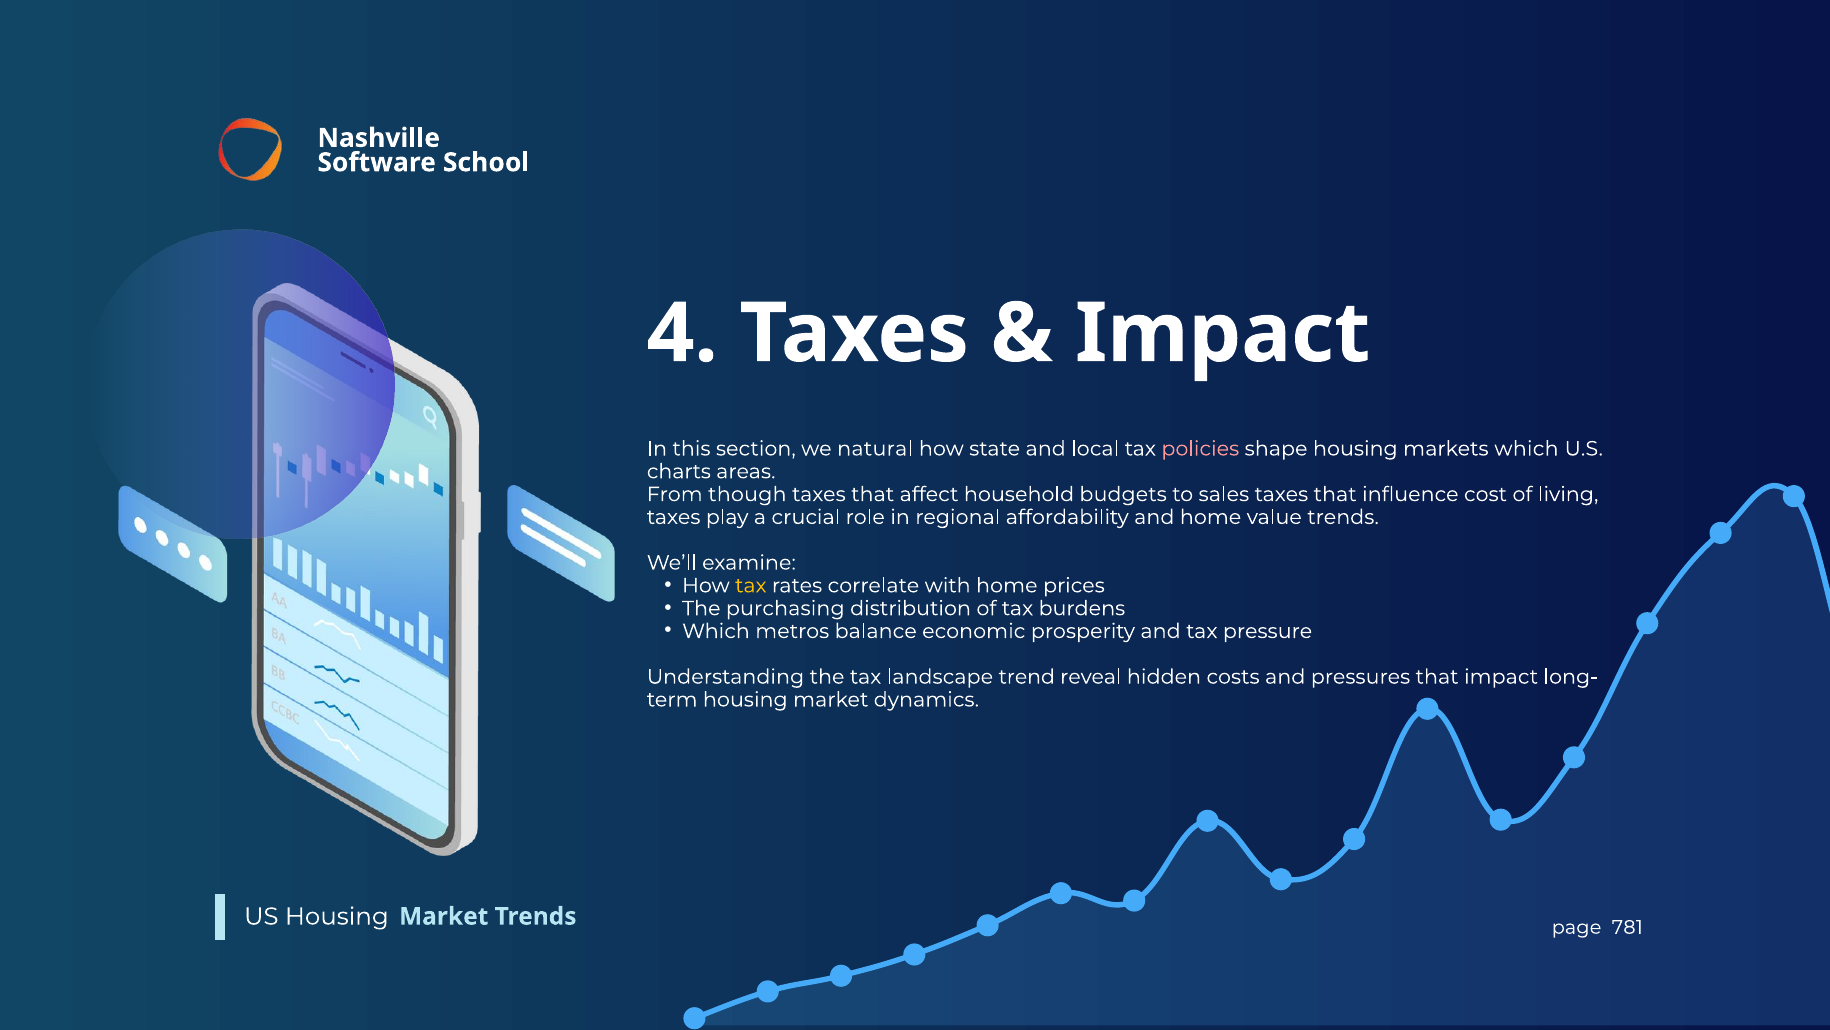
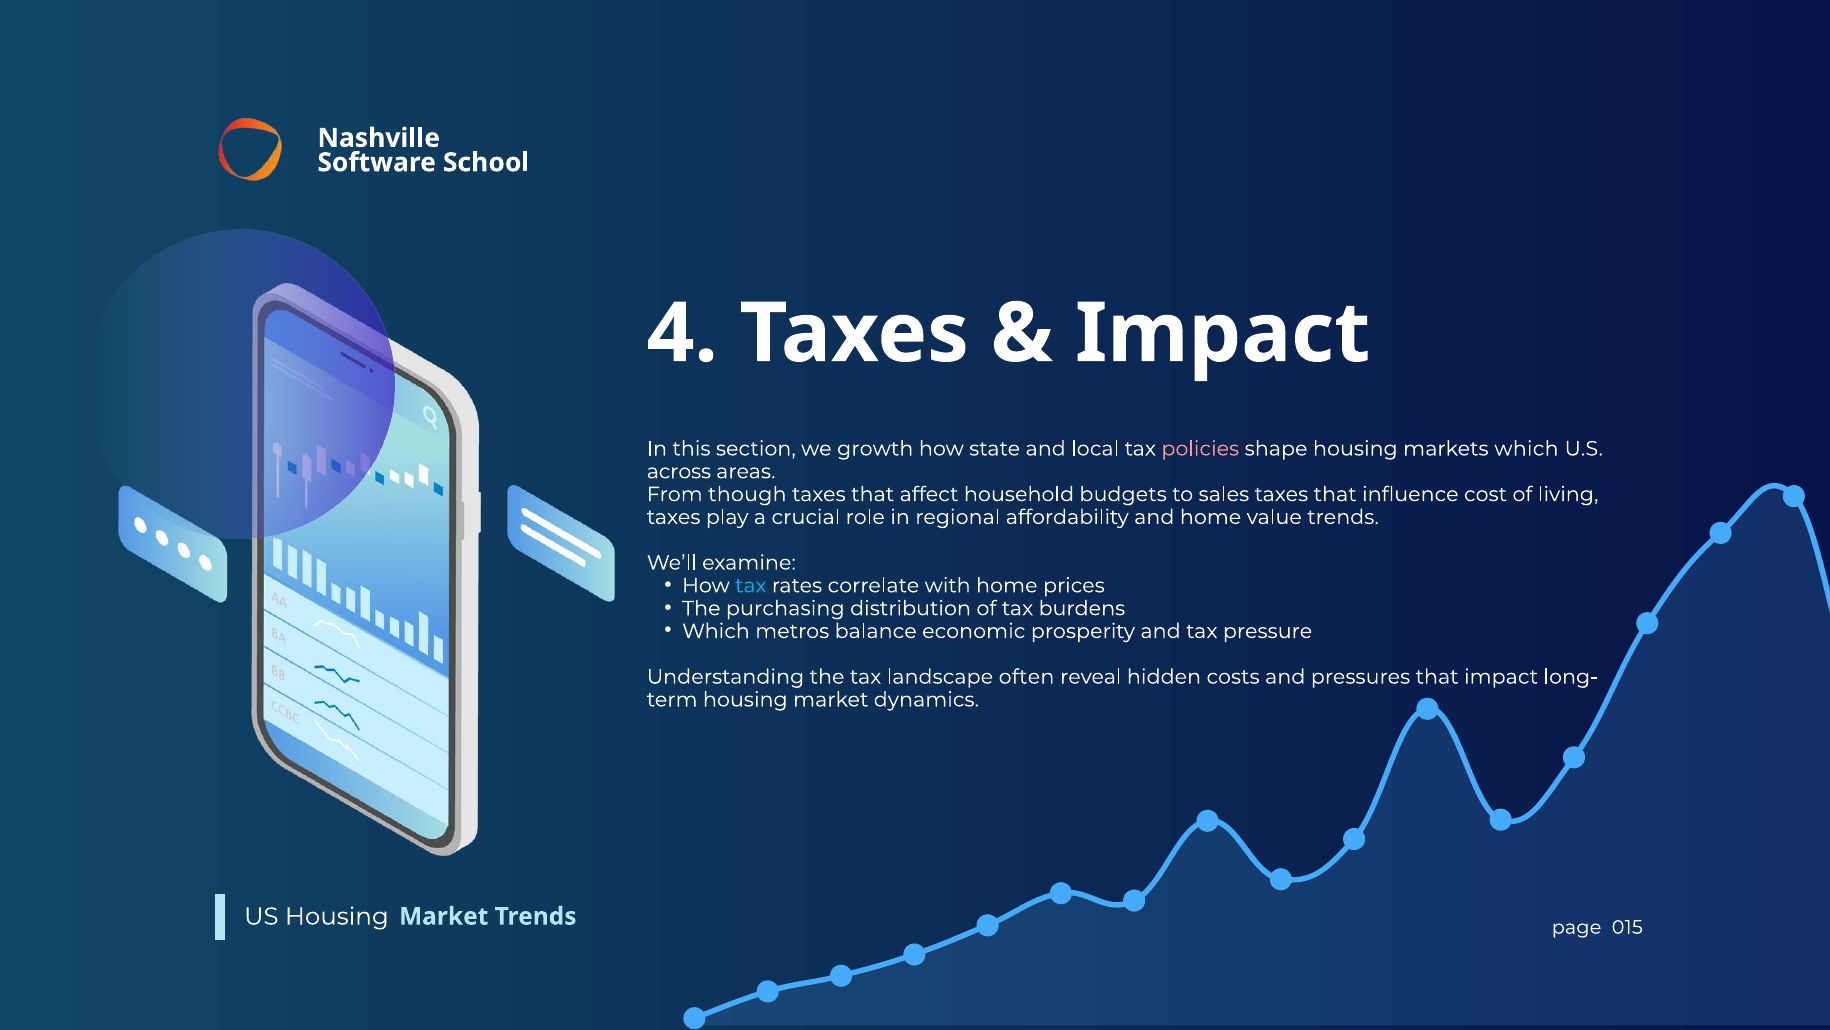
natural: natural -> growth (875, 448)
charts: charts -> across (679, 471)
tax colour: yellow -> light blue (751, 585)
trend: trend -> often (1027, 676)
781: 781 -> 015 (1627, 927)
